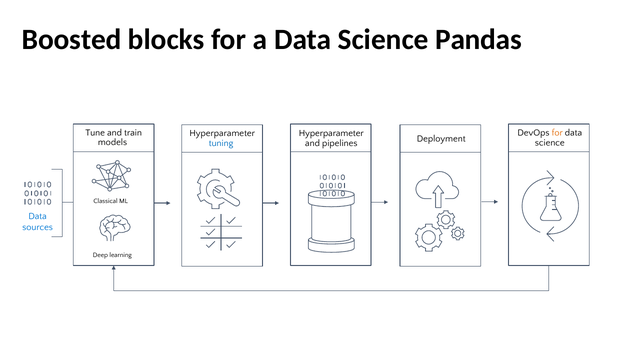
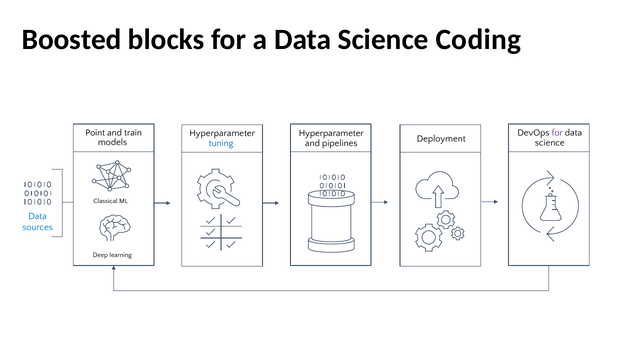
Pandas: Pandas -> Coding (478, 40)
Tune: Tune -> Point (95, 132)
for colour: orange -> purple (557, 133)
